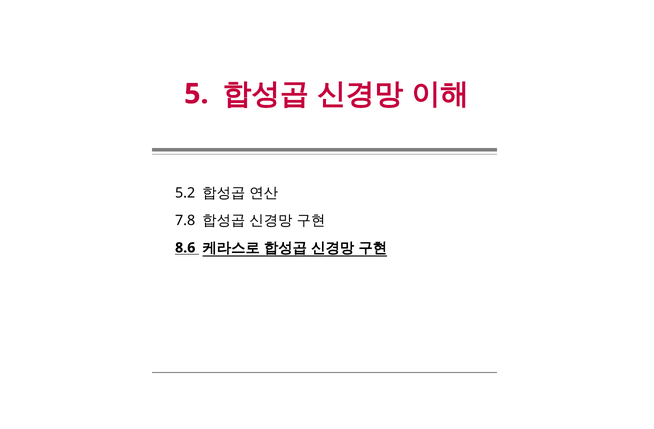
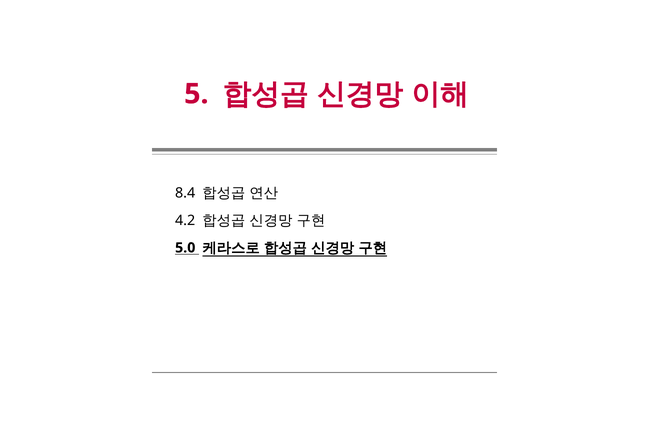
5.2: 5.2 -> 8.4 (185, 193)
7.8: 7.8 -> 4.2 (185, 221)
8.6: 8.6 -> 5.0 (185, 248)
